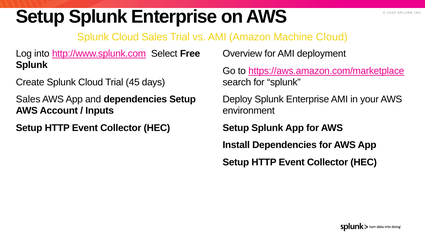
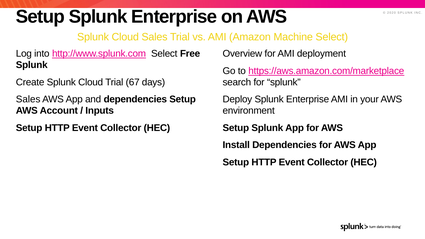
Machine Cloud: Cloud -> Select (332, 37)
45: 45 -> 67 (133, 82)
